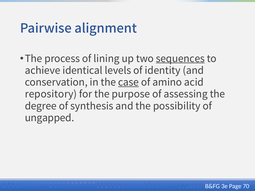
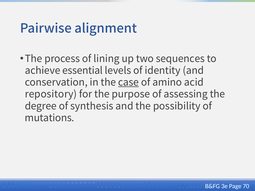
sequences underline: present -> none (180, 59)
identical: identical -> essential (83, 71)
ungapped: ungapped -> mutations (50, 118)
